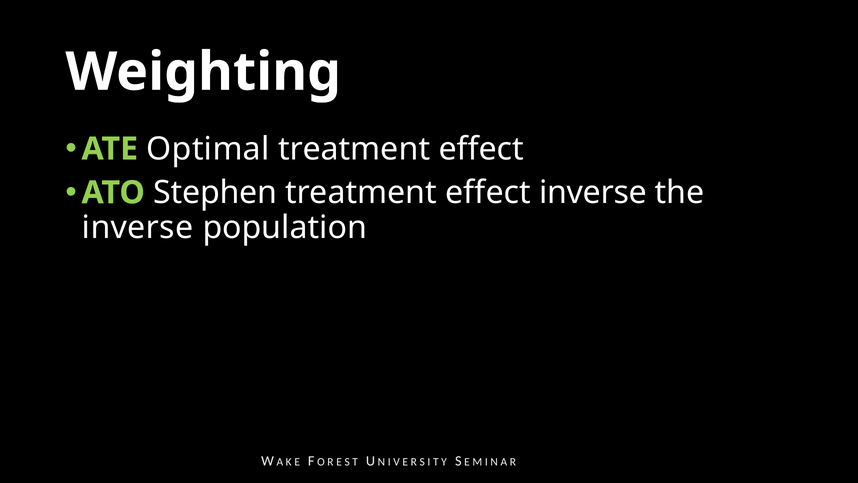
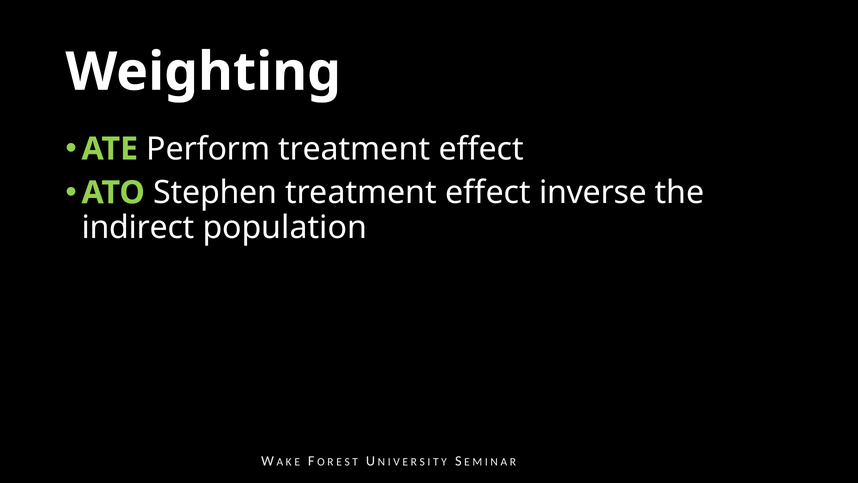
Optimal: Optimal -> Perform (208, 149)
inverse: inverse -> indirect (138, 227)
